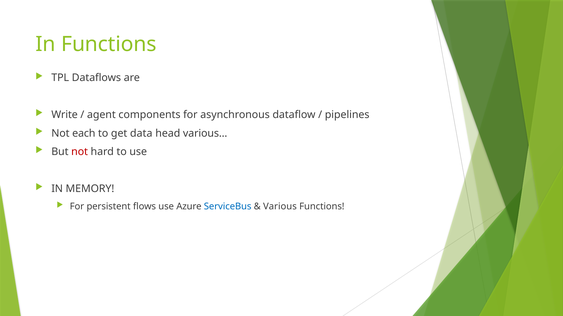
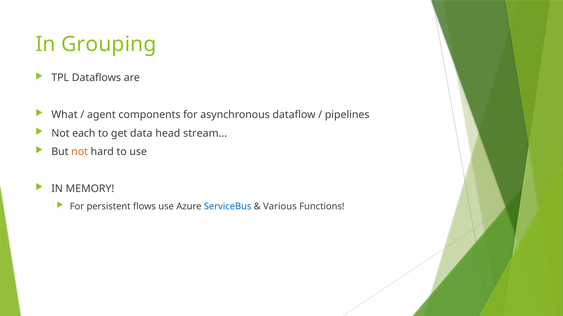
In Functions: Functions -> Grouping (109, 44)
Write: Write -> What (64, 115)
various…: various… -> stream… (205, 134)
not colour: red -> orange (80, 152)
